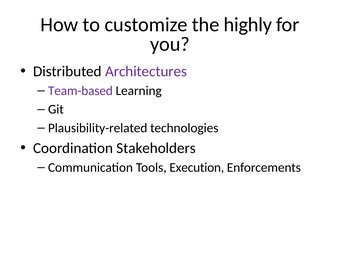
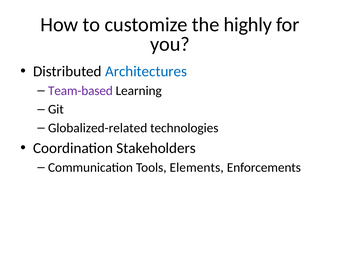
Architectures colour: purple -> blue (146, 71)
Plausibility-related: Plausibility-related -> Globalized-related (98, 128)
Execution: Execution -> Elements (197, 168)
